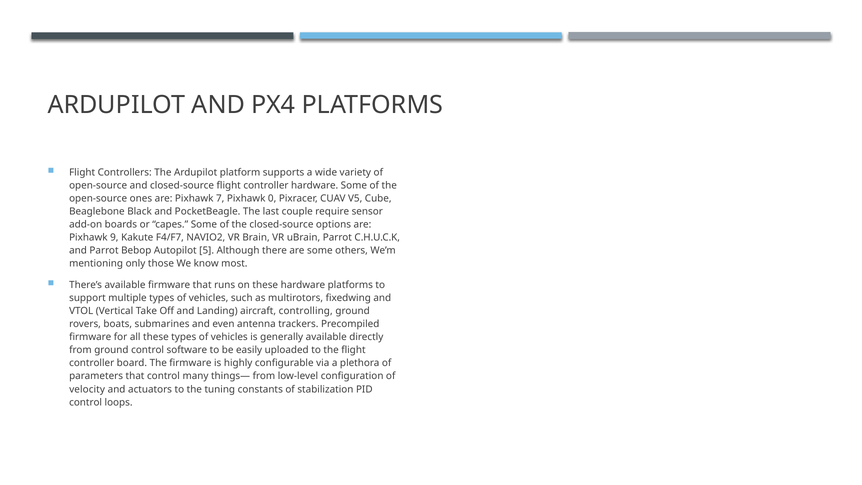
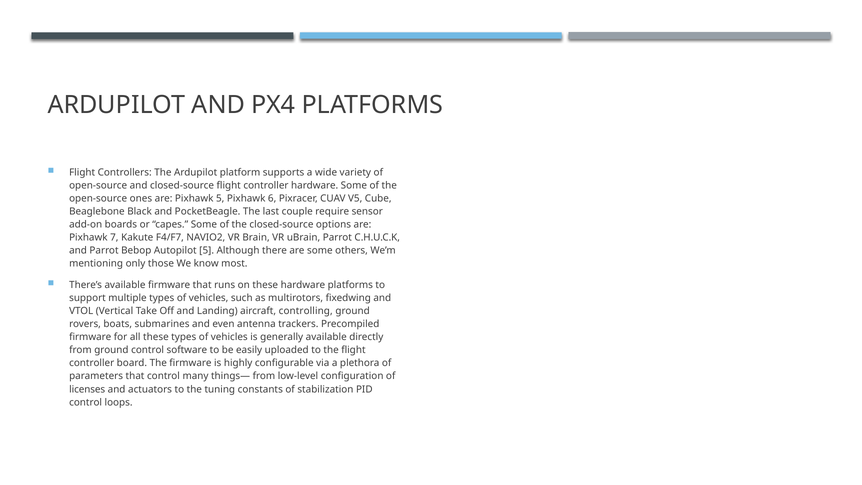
Pixhawk 7: 7 -> 5 (220, 198)
0: 0 -> 6 (272, 198)
9: 9 -> 7 (114, 237)
velocity: velocity -> licenses (87, 389)
